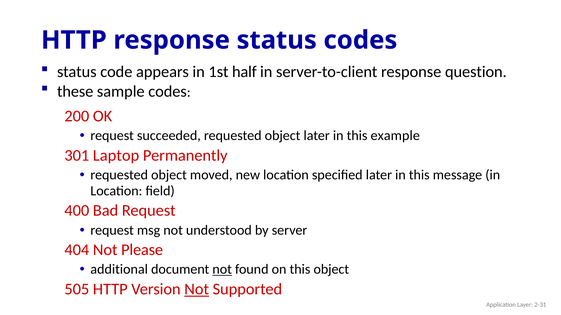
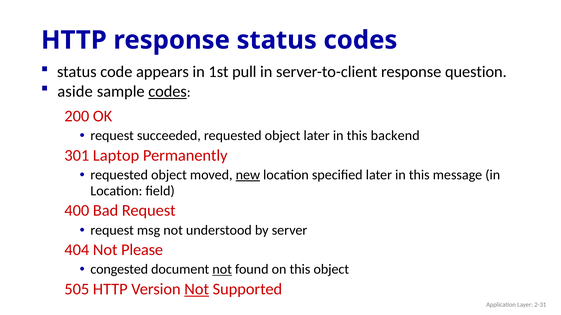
half: half -> pull (244, 72)
these: these -> aside (75, 92)
codes underline: none -> present (168, 92)
example: example -> backend (395, 136)
new underline: none -> present (248, 175)
additional: additional -> congested (119, 270)
